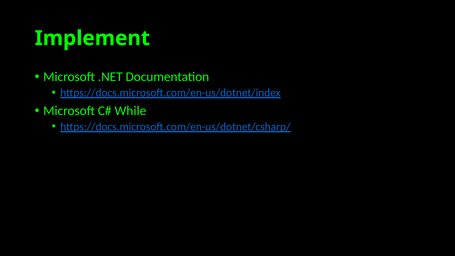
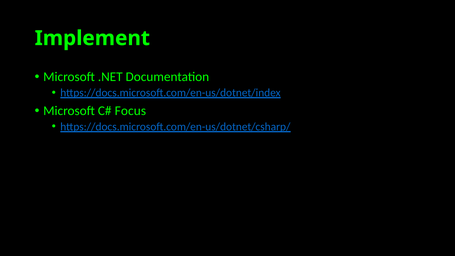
While: While -> Focus (130, 111)
